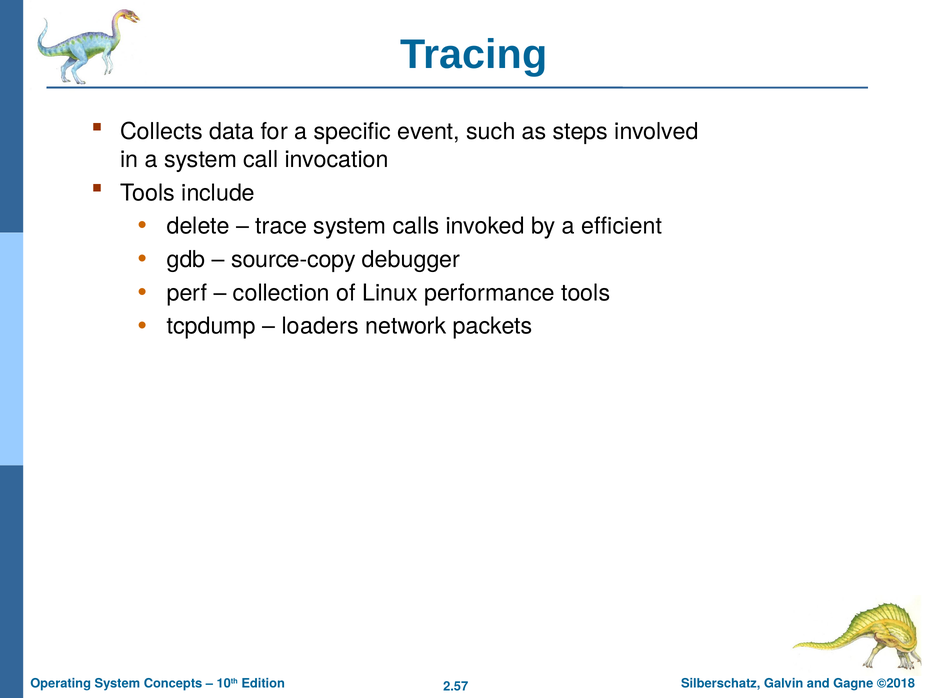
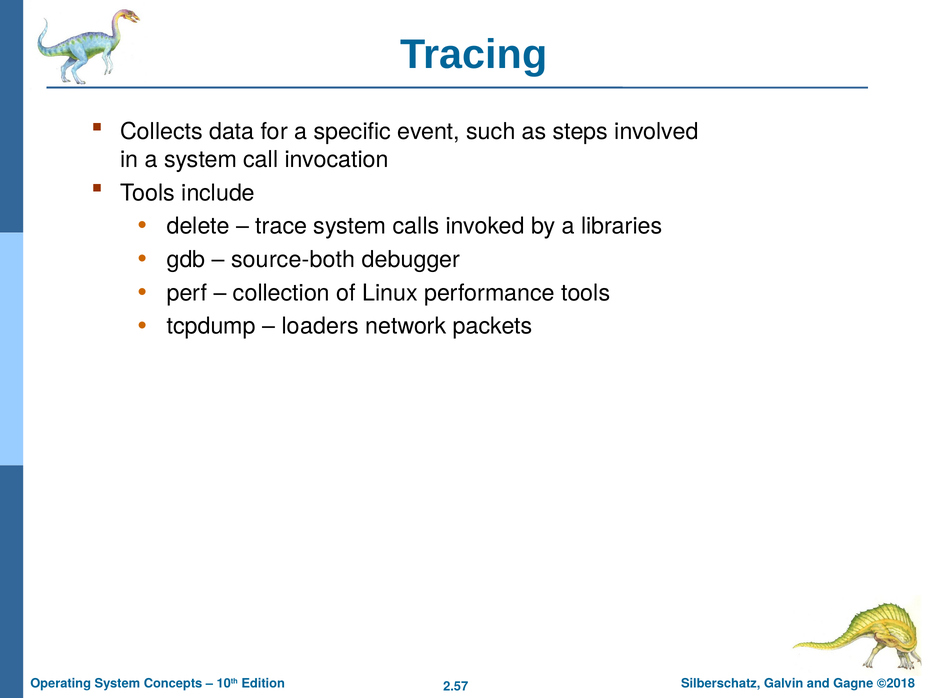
efficient: efficient -> libraries (622, 226)
source-copy: source-copy -> source-both (293, 259)
